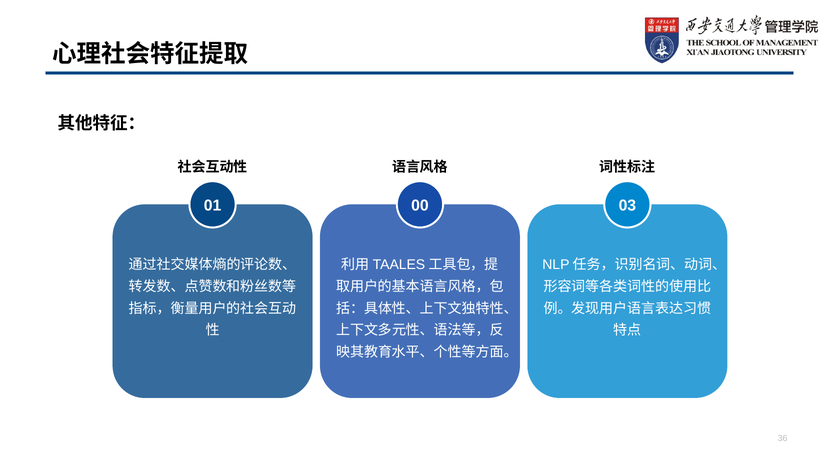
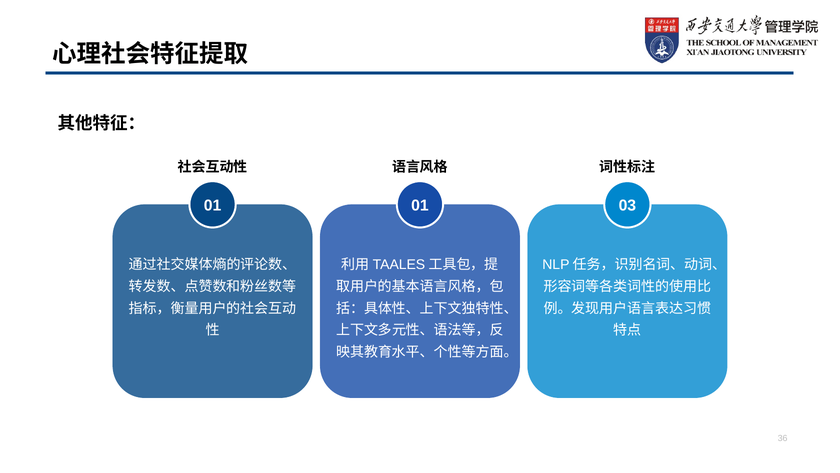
01 00: 00 -> 01 (420, 205)
